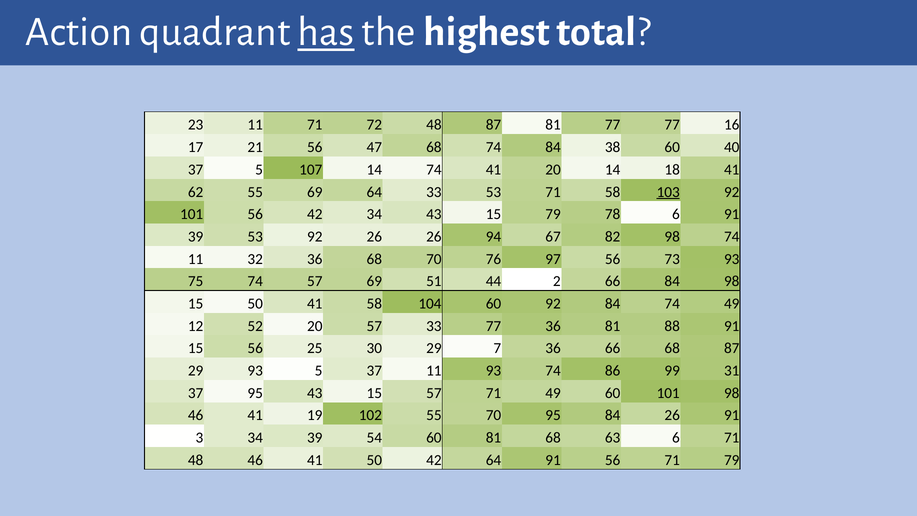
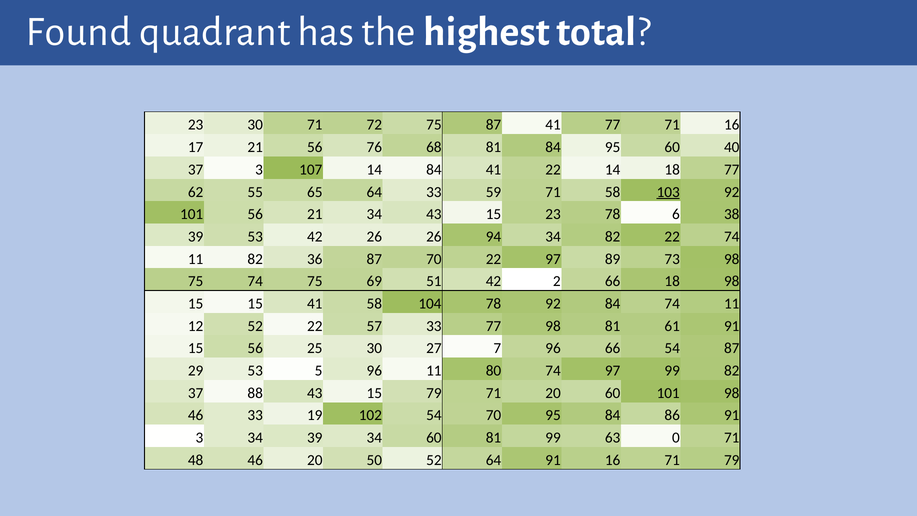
Action: Action -> Found (79, 31)
has underline: present -> none (326, 31)
23 11: 11 -> 30 (255, 125)
72 48: 48 -> 75 (434, 125)
87 81: 81 -> 41 (553, 125)
77 77: 77 -> 71 (672, 125)
47: 47 -> 76 (374, 147)
68 74: 74 -> 81 (493, 147)
84 38: 38 -> 95 (613, 147)
37 5: 5 -> 3 (259, 170)
14 74: 74 -> 84 (434, 170)
41 20: 20 -> 22 (553, 170)
18 41: 41 -> 77 (732, 170)
55 69: 69 -> 65 (315, 192)
33 53: 53 -> 59 (493, 192)
56 42: 42 -> 21 (315, 214)
15 79: 79 -> 23 (553, 214)
6 91: 91 -> 38 (732, 214)
53 92: 92 -> 42 (315, 237)
94 67: 67 -> 34 (553, 237)
82 98: 98 -> 22 (672, 237)
11 32: 32 -> 82 (255, 259)
36 68: 68 -> 87 (374, 259)
70 76: 76 -> 22 (493, 259)
97 56: 56 -> 89 (613, 259)
73 93: 93 -> 98 (732, 259)
74 57: 57 -> 75 (315, 281)
51 44: 44 -> 42 (493, 281)
66 84: 84 -> 18 (672, 281)
15 50: 50 -> 15 (255, 304)
104 60: 60 -> 78 (493, 304)
84 74 49: 49 -> 11 (732, 304)
52 20: 20 -> 22 (315, 326)
77 36: 36 -> 98 (553, 326)
88: 88 -> 61 (672, 326)
30 29: 29 -> 27 (434, 348)
7 36: 36 -> 96 (553, 348)
66 68: 68 -> 54 (672, 348)
29 93: 93 -> 53 (255, 371)
5 37: 37 -> 96 (374, 371)
11 93: 93 -> 80 (493, 371)
74 86: 86 -> 97 (613, 371)
99 31: 31 -> 82 (732, 371)
37 95: 95 -> 88 (255, 393)
15 57: 57 -> 79 (434, 393)
71 49: 49 -> 20 (553, 393)
41: 41 -> 33 (255, 415)
102 55: 55 -> 54 (434, 415)
84 26: 26 -> 86 (672, 415)
39 54: 54 -> 34 (374, 438)
81 68: 68 -> 99 (553, 438)
63 6: 6 -> 0 (676, 438)
48 46 41: 41 -> 20 (315, 460)
50 42: 42 -> 52 (434, 460)
91 56: 56 -> 16 (613, 460)
